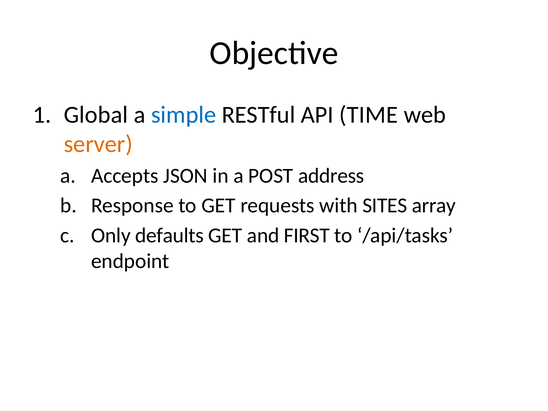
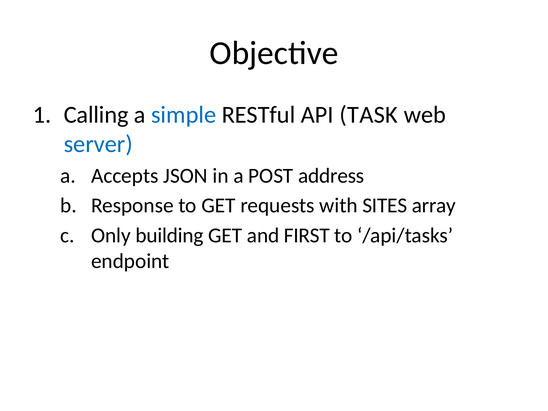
Global: Global -> Calling (96, 115)
TIME: TIME -> TASK (369, 115)
server colour: orange -> blue (98, 144)
defaults: defaults -> building (170, 235)
